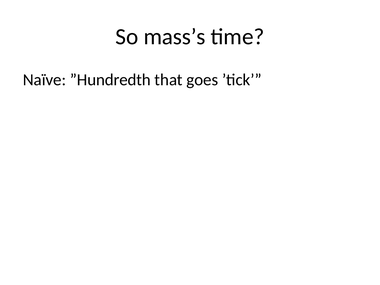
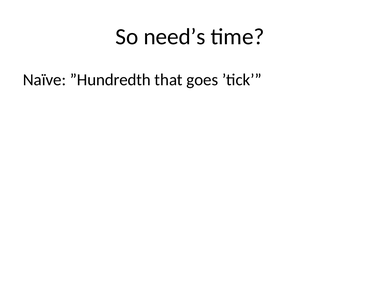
mass’s: mass’s -> need’s (174, 37)
